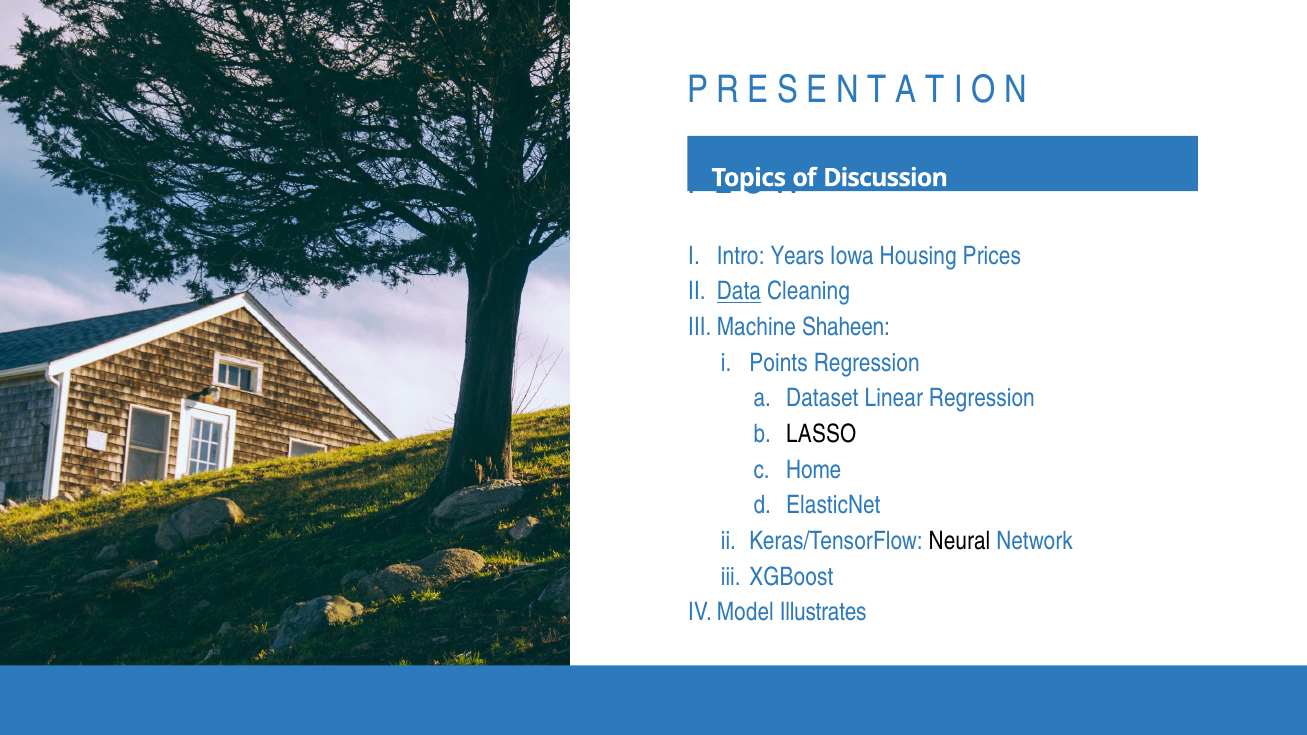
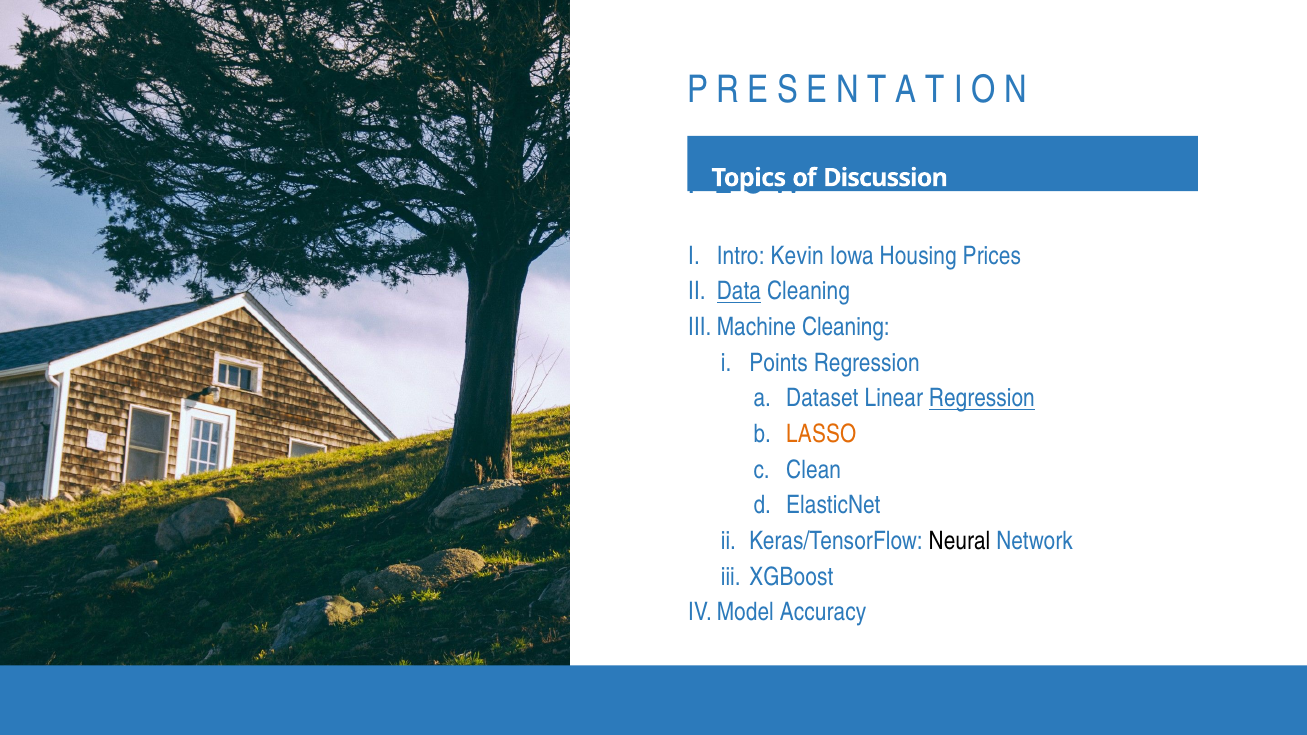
Years: Years -> Kevin (797, 256)
Shaheen: Shaheen -> Cleaning (846, 327)
Regression underline: none -> present (982, 399)
LASSO colour: black -> orange (821, 434)
Home: Home -> Clean (814, 470)
Illustrates: Illustrates -> Accuracy (823, 613)
